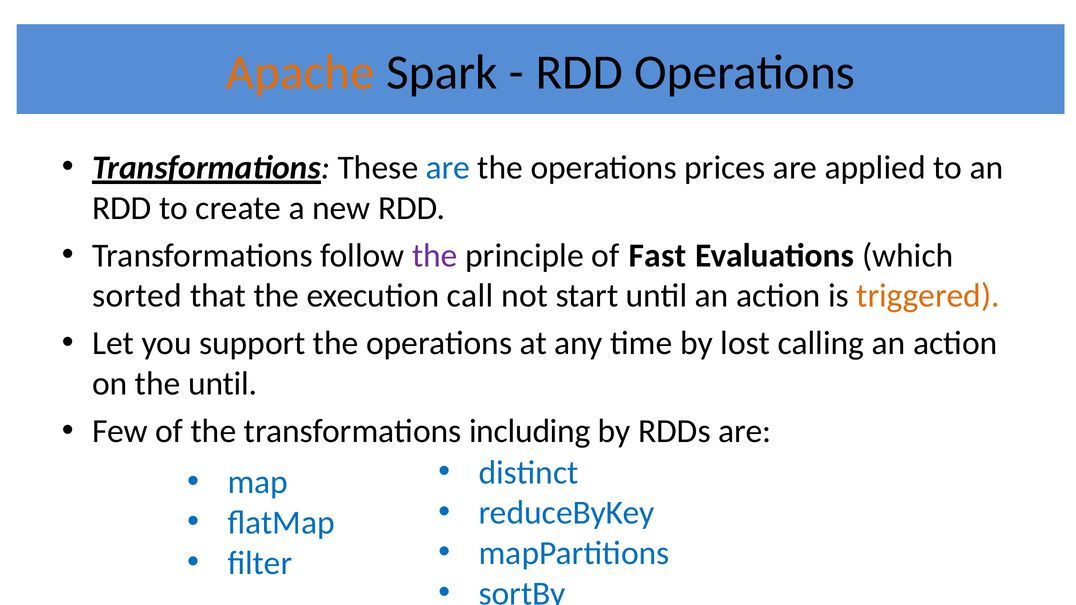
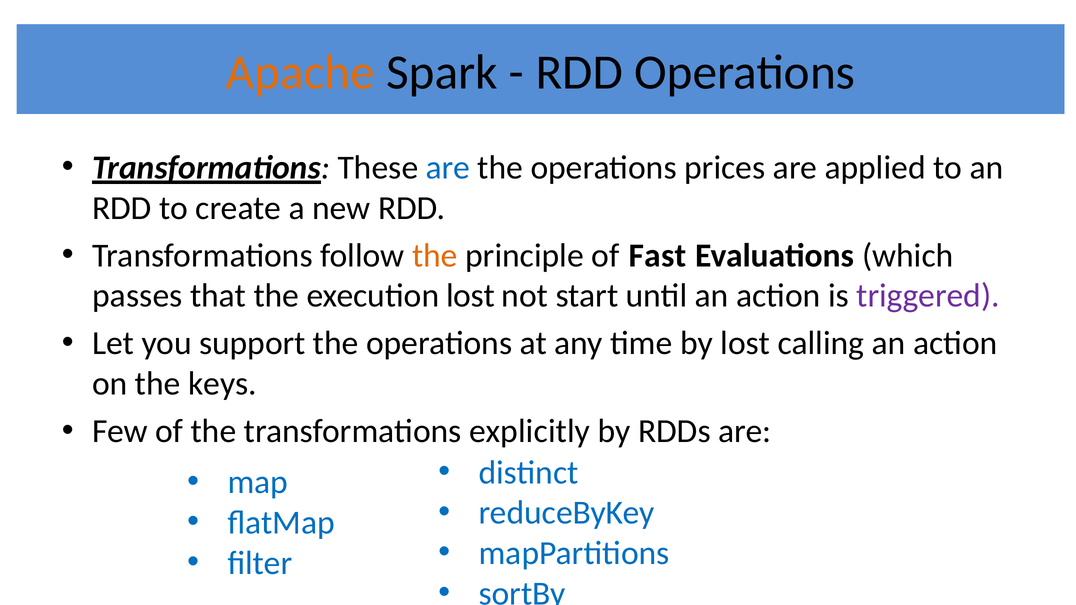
the colour: purple -> orange (435, 256)
sorted: sorted -> passes (137, 296)
execution call: call -> lost (470, 296)
triggered colour: orange -> purple (928, 296)
the until: until -> keys (223, 384)
including: including -> explicitly (530, 431)
